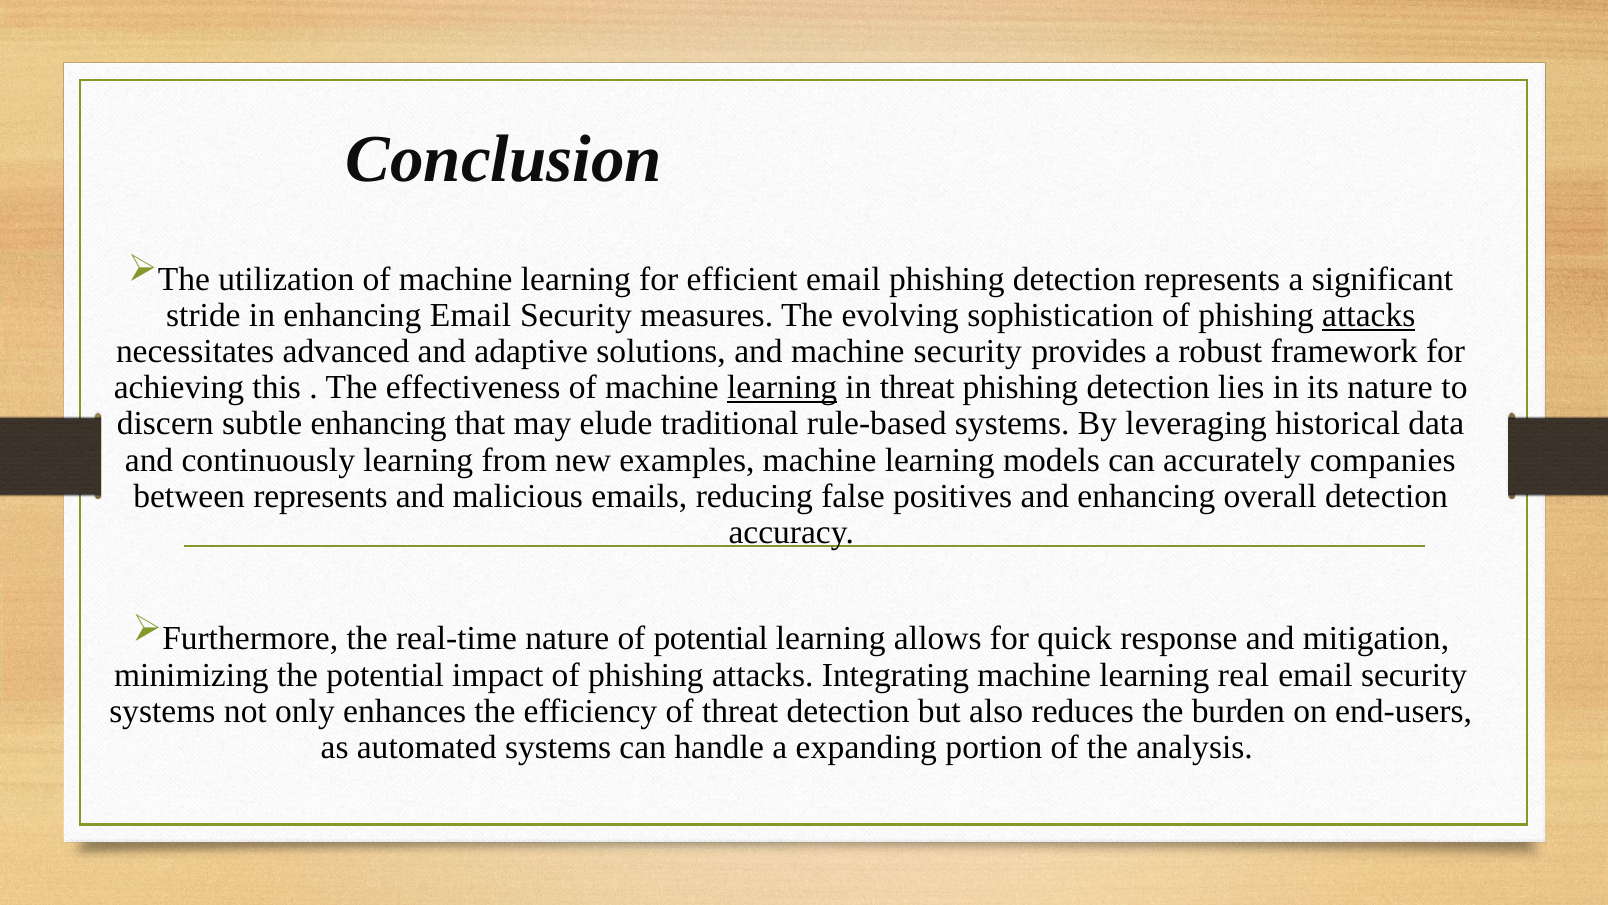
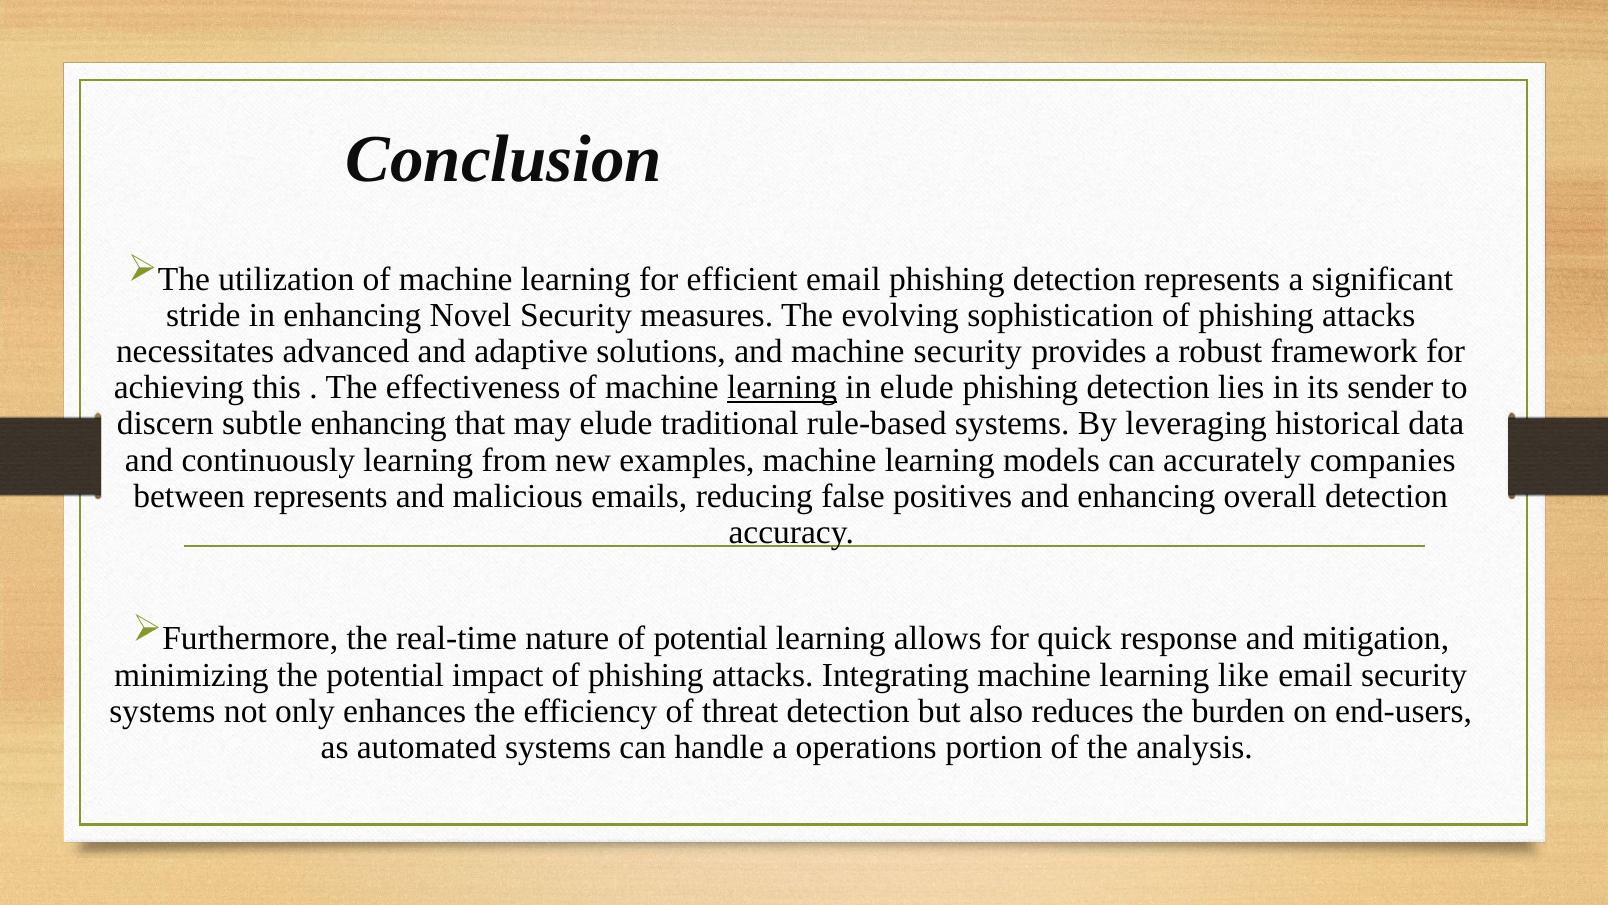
enhancing Email: Email -> Novel (471, 315)
attacks underline: present -> none (1369, 315)
in threat: threat -> elude (917, 387)
its nature: nature -> sender (1390, 387)
real: real -> like (1243, 675)
expanding: expanding -> operations (866, 747)
